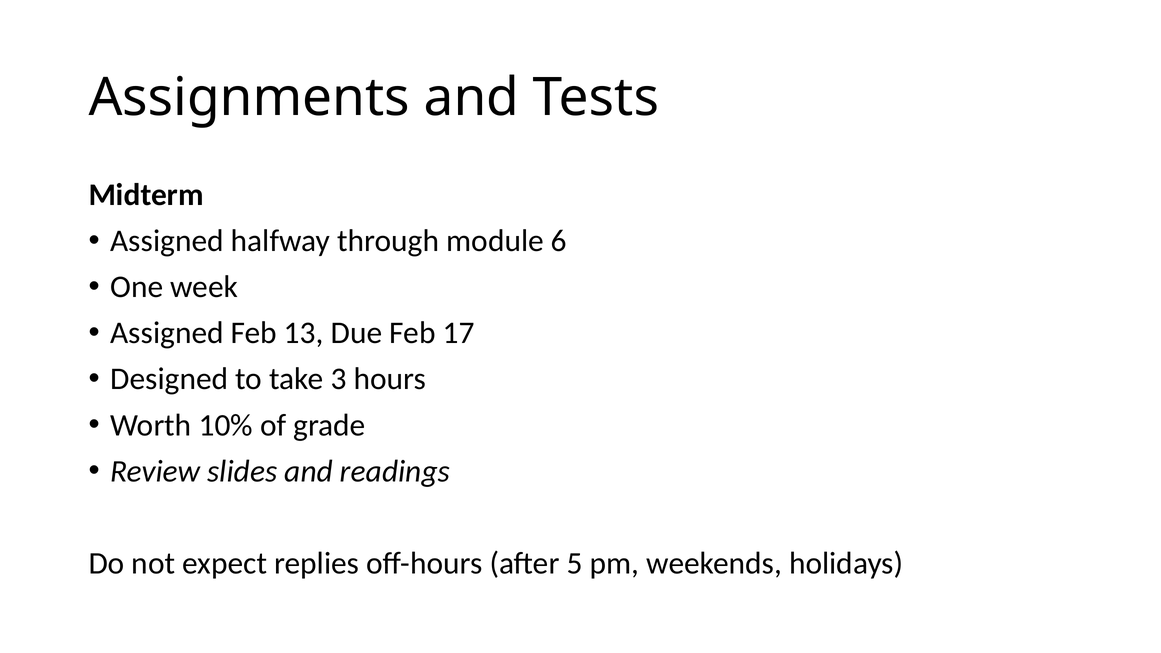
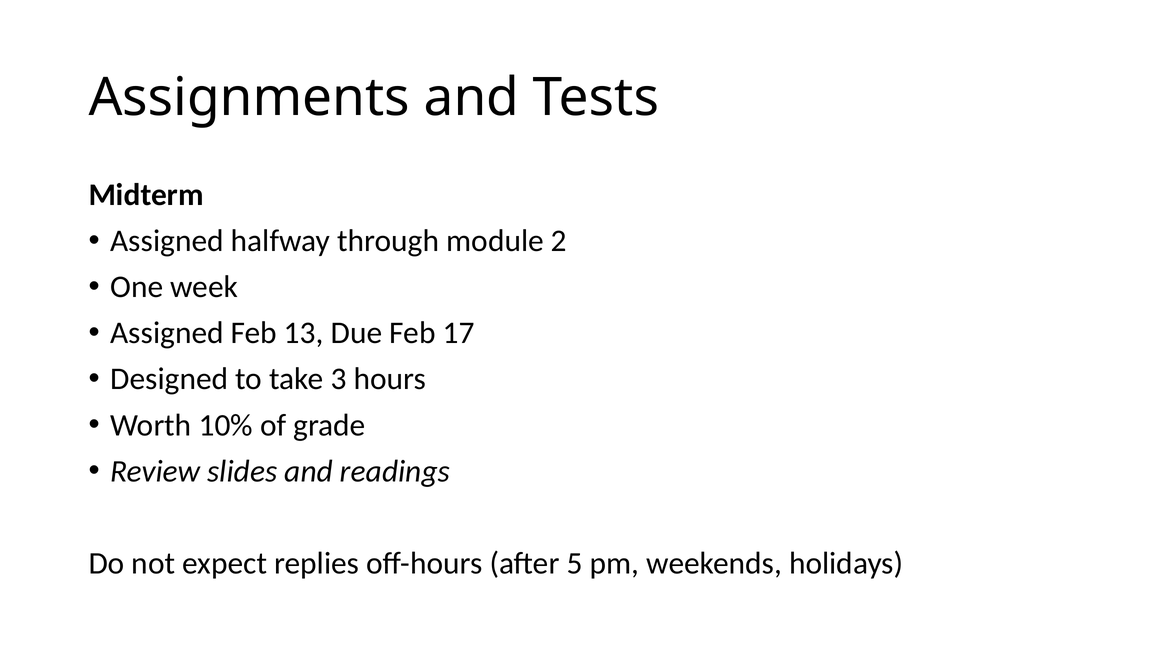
6: 6 -> 2 (559, 241)
